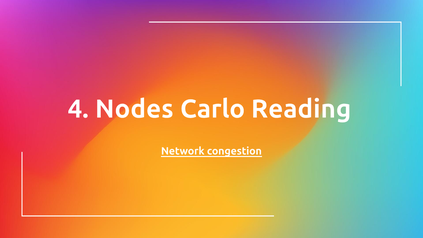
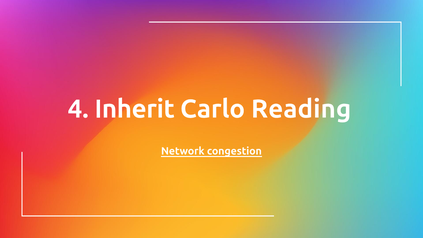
Nodes: Nodes -> Inherit (135, 109)
